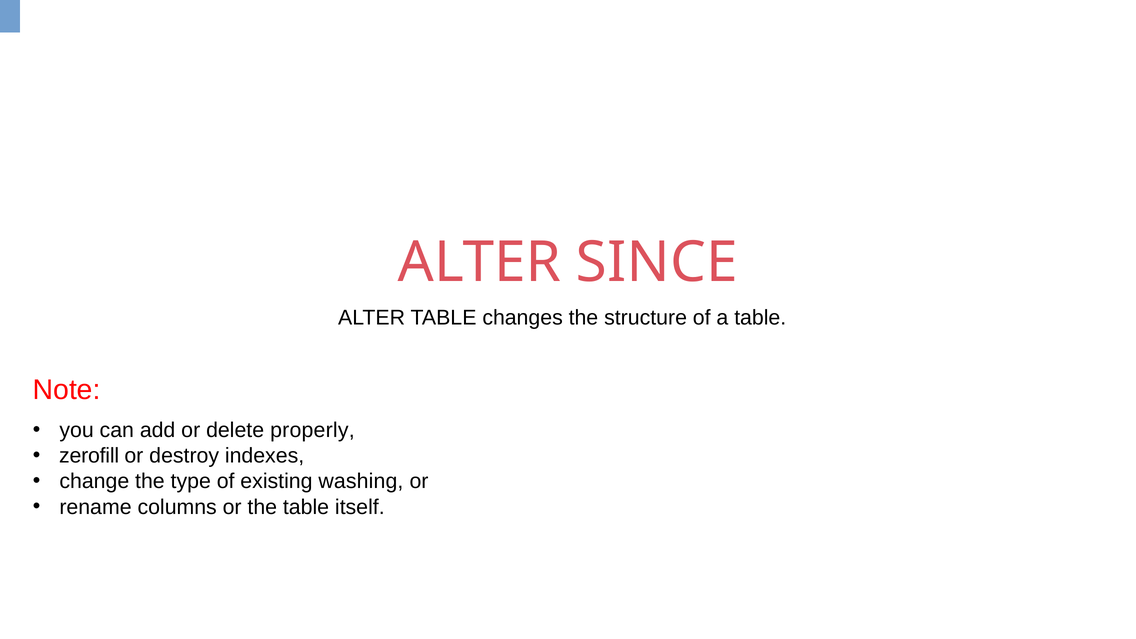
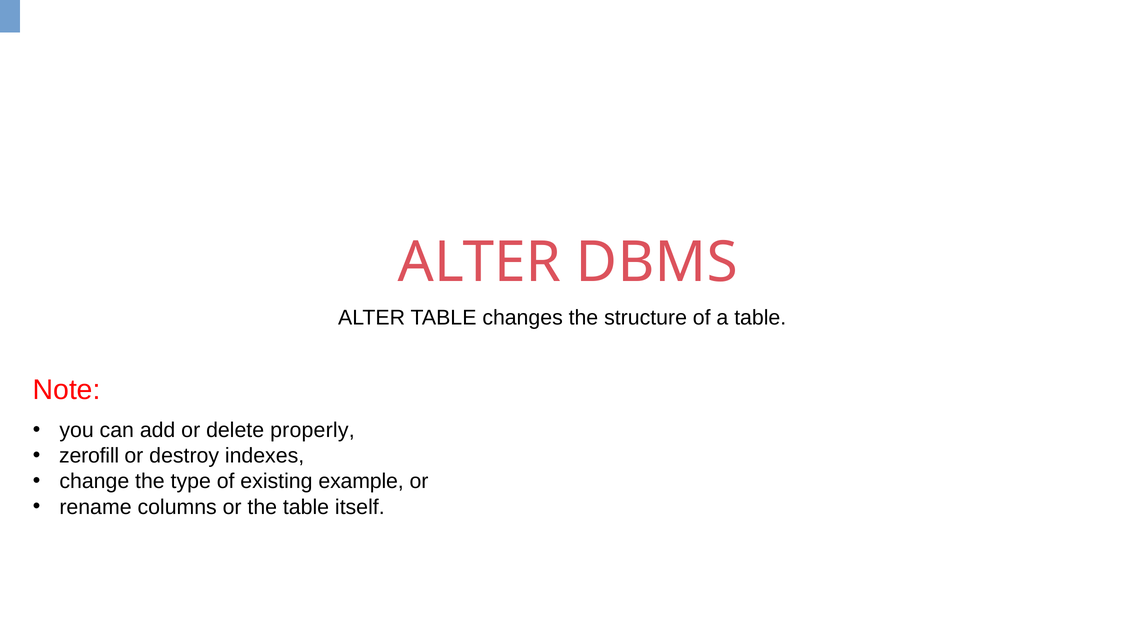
SINCE: SINCE -> DBMS (657, 262)
washing: washing -> example (361, 481)
